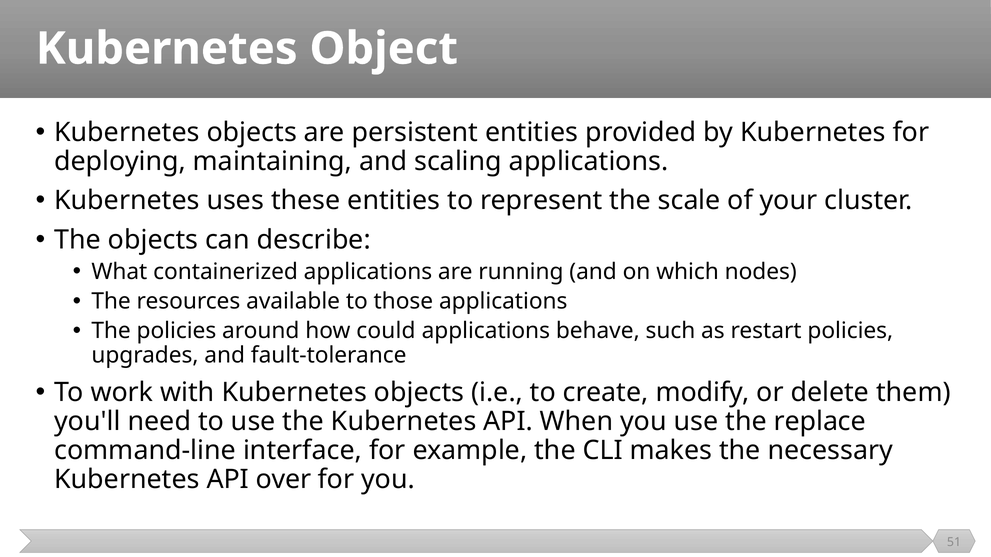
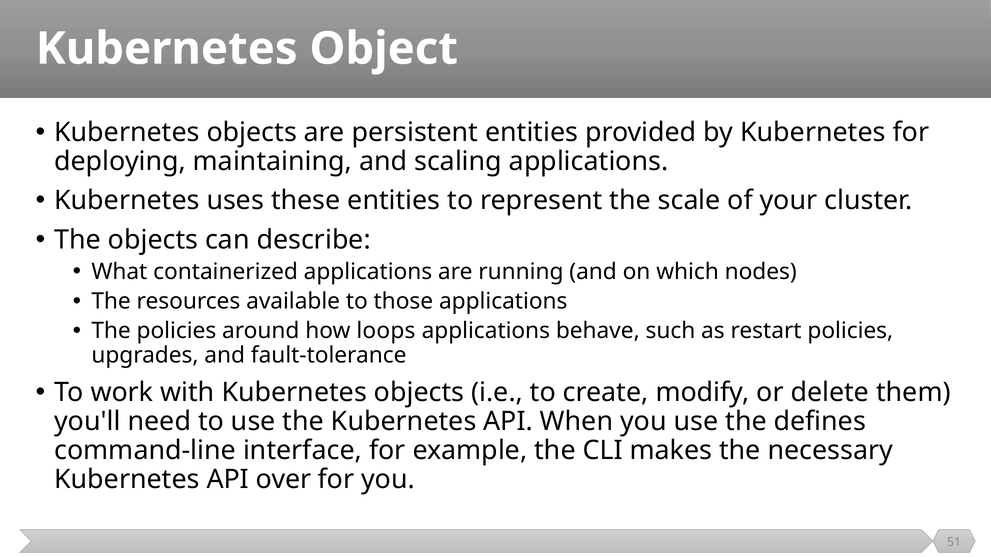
could: could -> loops (386, 331)
replace: replace -> defines (820, 422)
